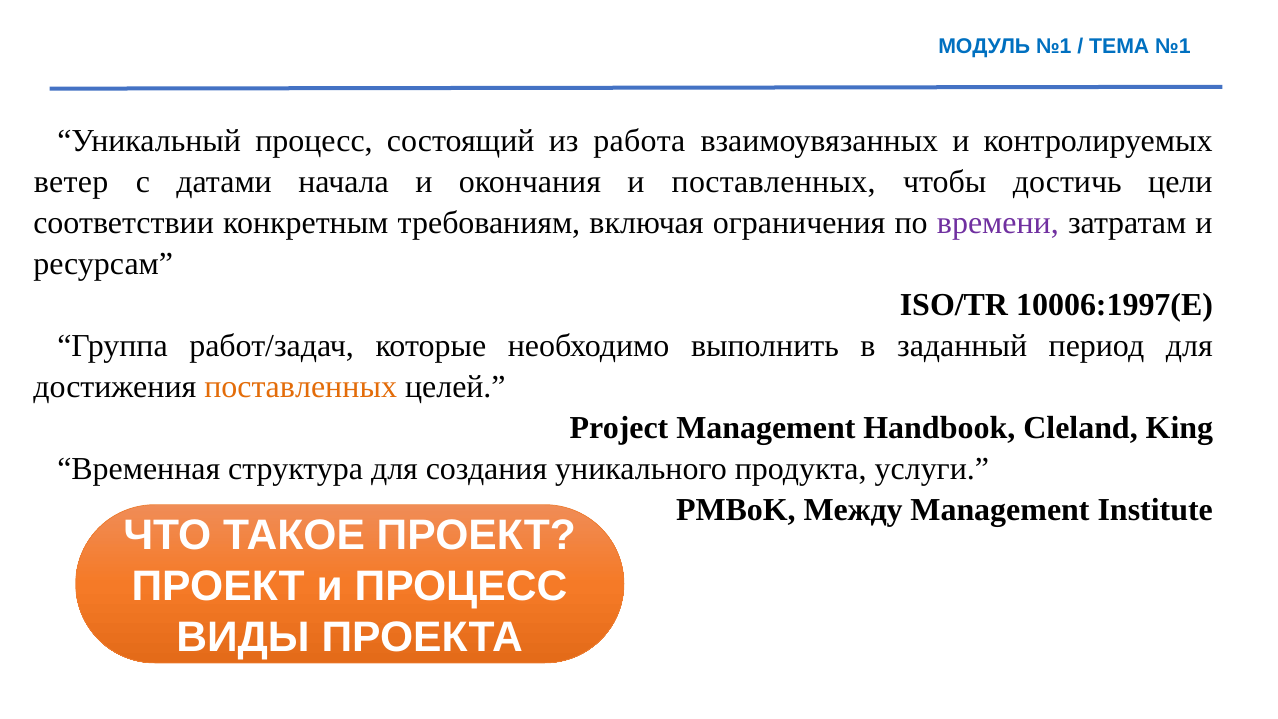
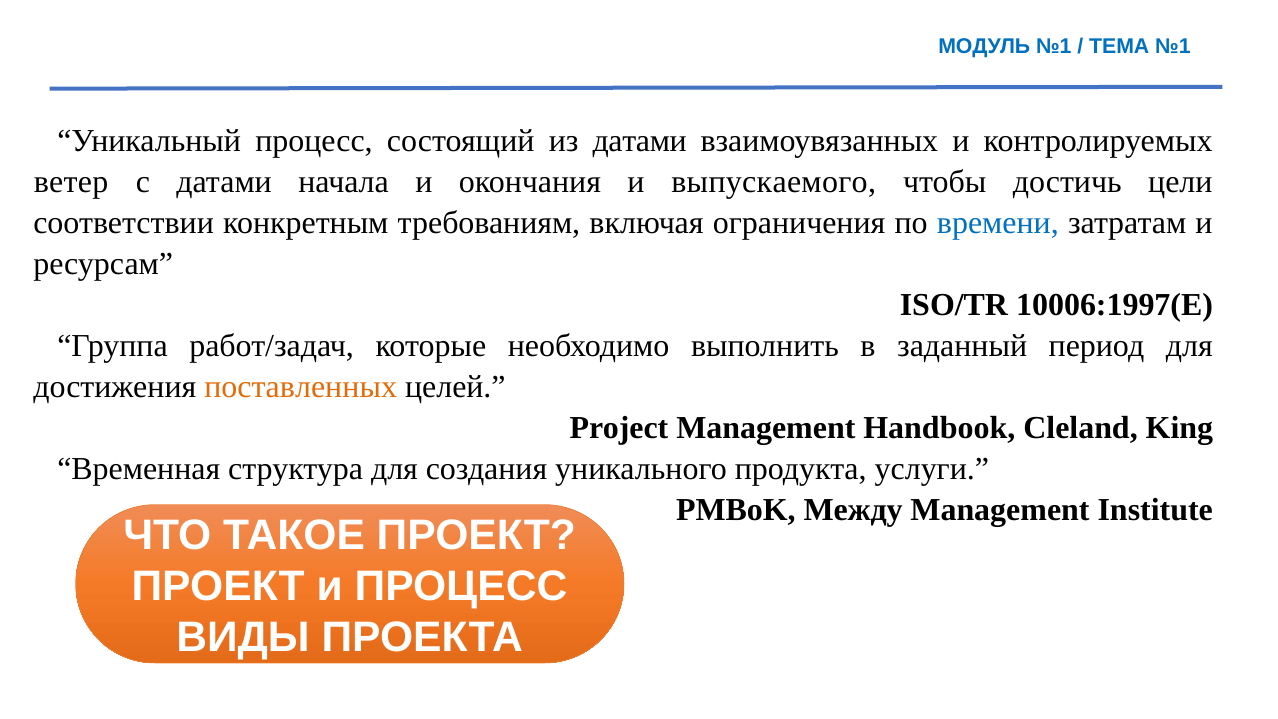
из работа: работа -> датами (640, 141)
и поставленных: поставленных -> выпускаемого (774, 182)
времени colour: purple -> blue (998, 223)
